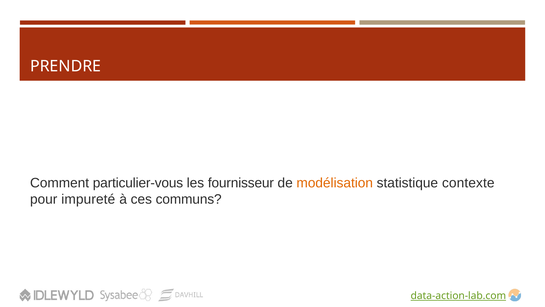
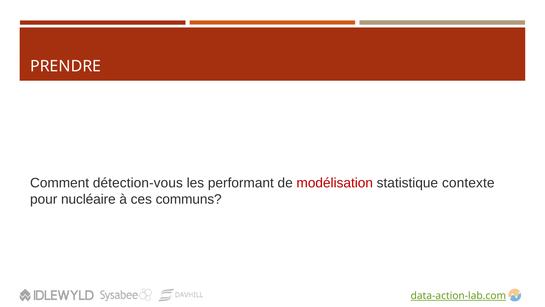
particulier-vous: particulier-vous -> détection-vous (138, 183)
fournisseur: fournisseur -> performant (241, 183)
modélisation colour: orange -> red (335, 183)
impureté: impureté -> nucléaire (88, 199)
